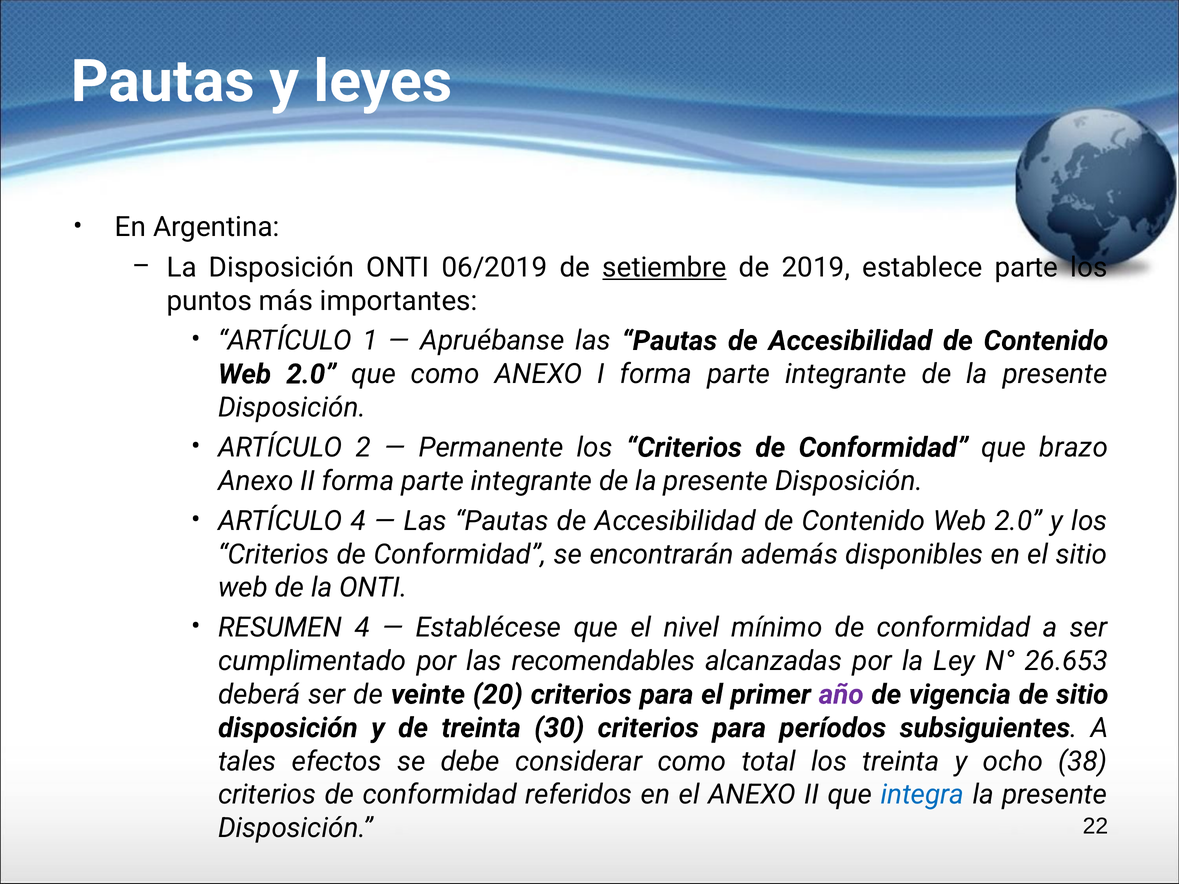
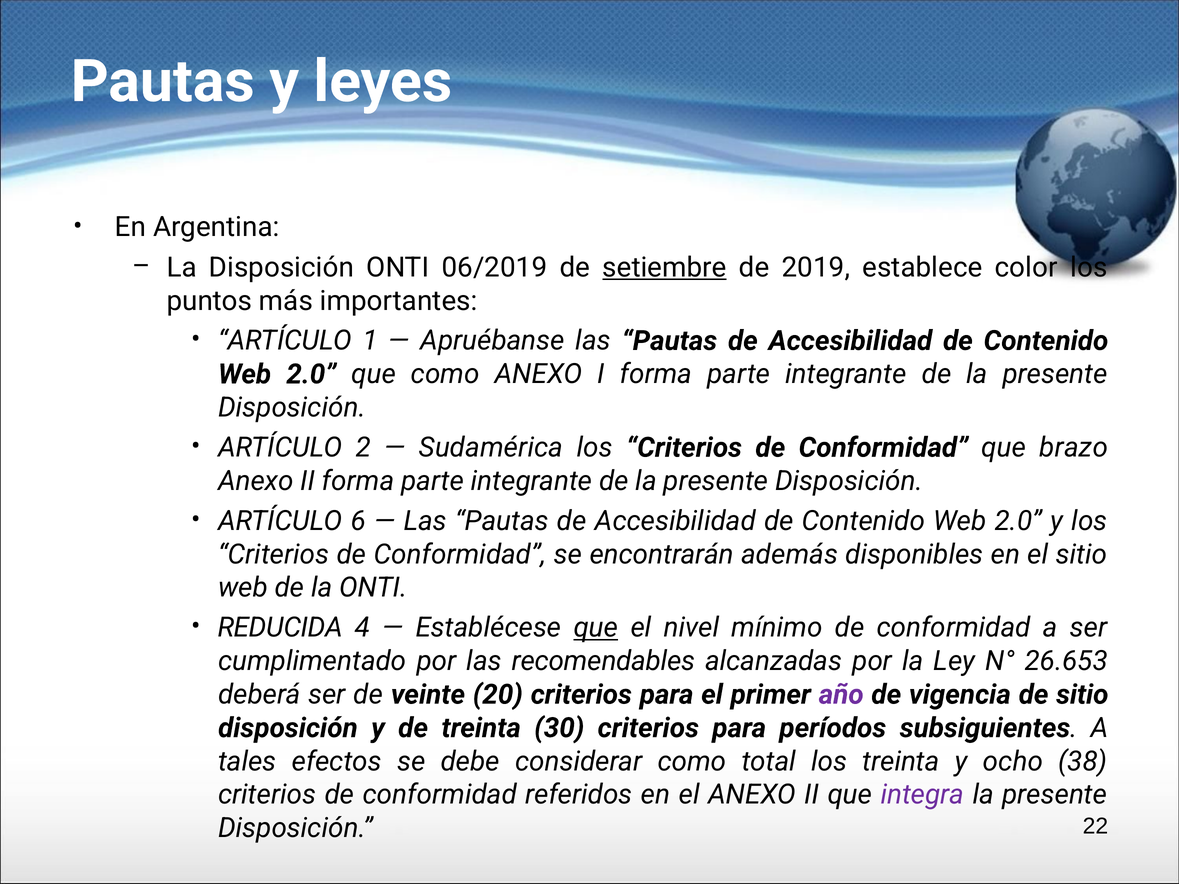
establece parte: parte -> color (1026, 268)
Permanente: Permanente -> Sudamérica (491, 448)
ARTÍCULO 4: 4 -> 6 (358, 521)
RESUMEN: RESUMEN -> REDUCIDA (280, 628)
que underline: none -> present (596, 628)
integra colour: blue -> purple (922, 795)
